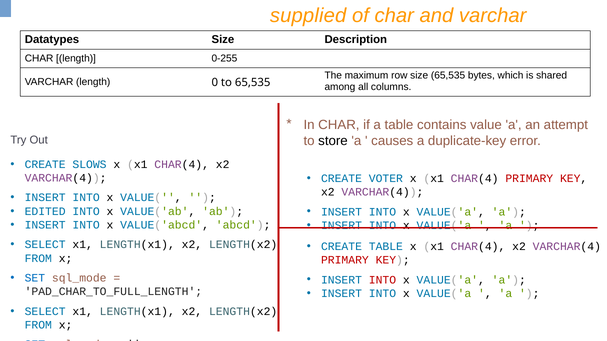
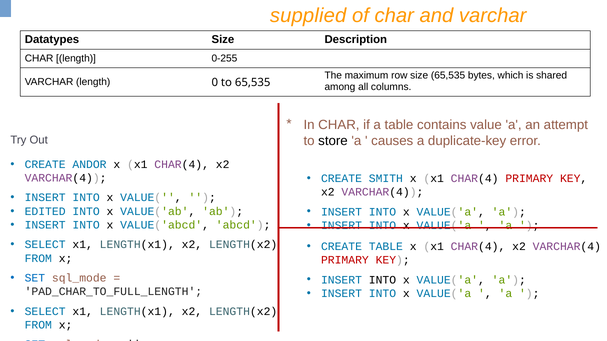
SLOWS: SLOWS -> ANDOR (89, 165)
VOTER: VOTER -> SMITH (386, 179)
INTO colour: red -> black (382, 280)
